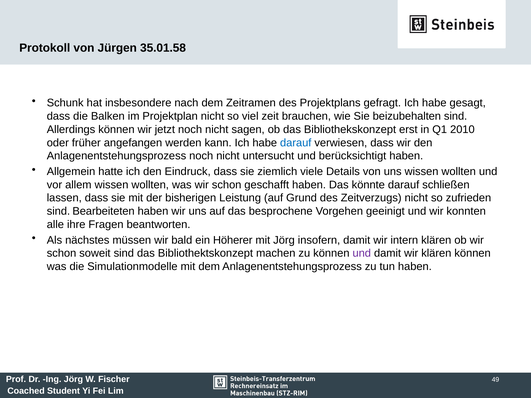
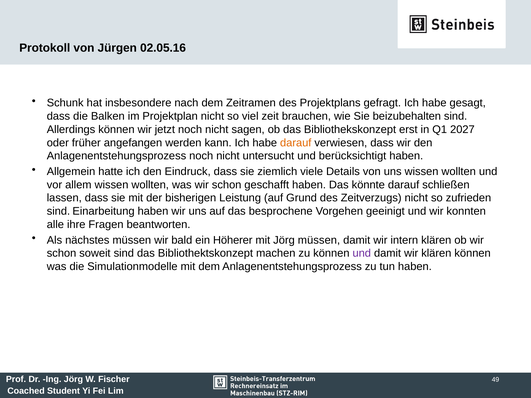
35.01.58: 35.01.58 -> 02.05.16 (163, 48)
2010: 2010 -> 2027 (462, 130)
darauf colour: blue -> orange (296, 143)
Bearbeiteten: Bearbeiteten -> Einarbeitung (104, 211)
Jörg insofern: insofern -> müssen (319, 240)
